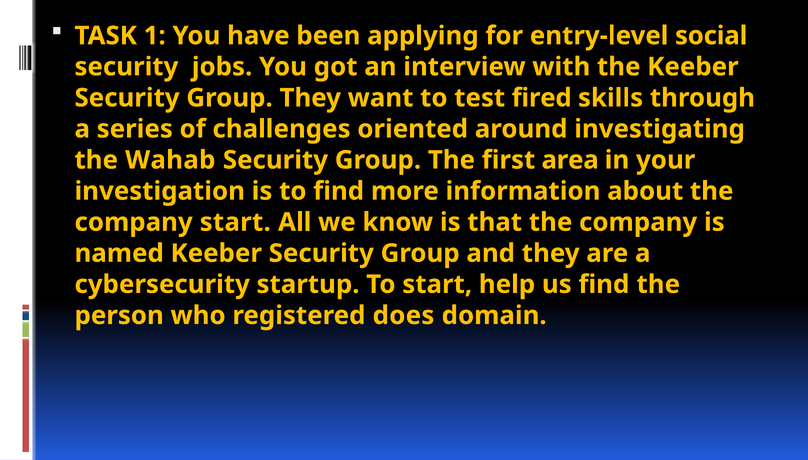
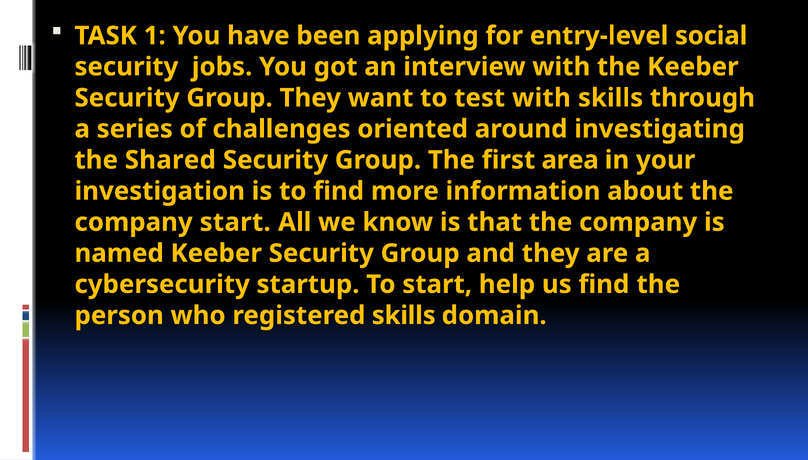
test fired: fired -> with (541, 98)
Wahab: Wahab -> Shared (170, 160)
registered does: does -> skills (404, 315)
